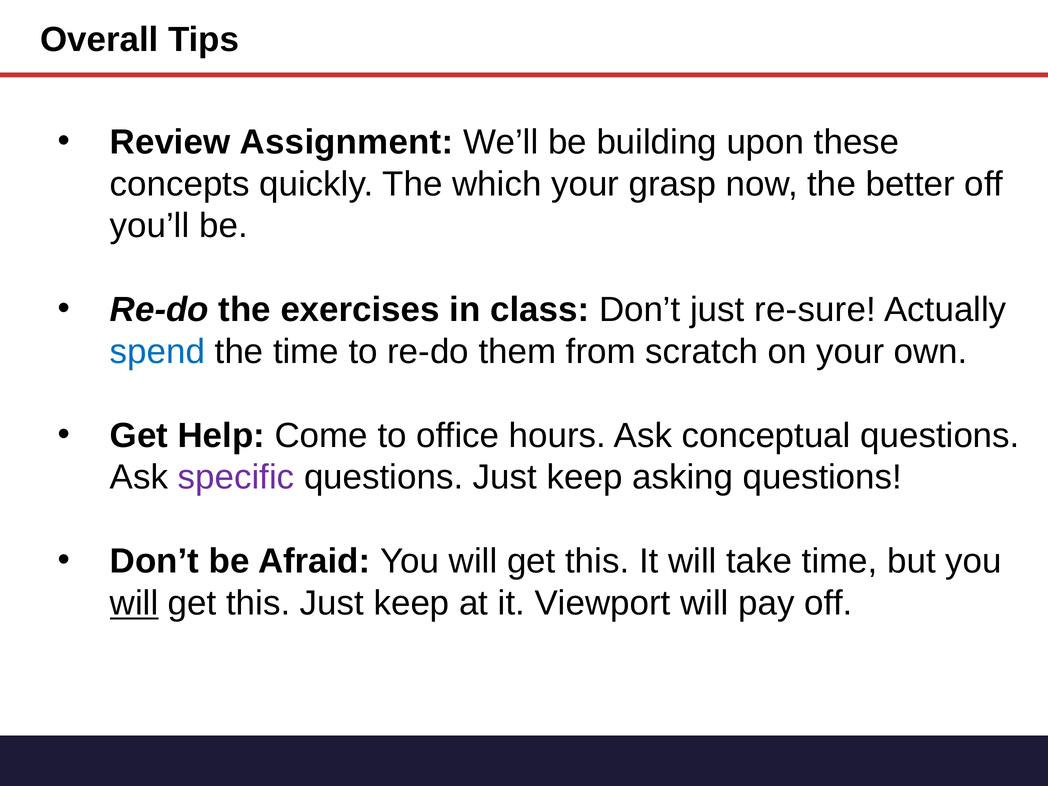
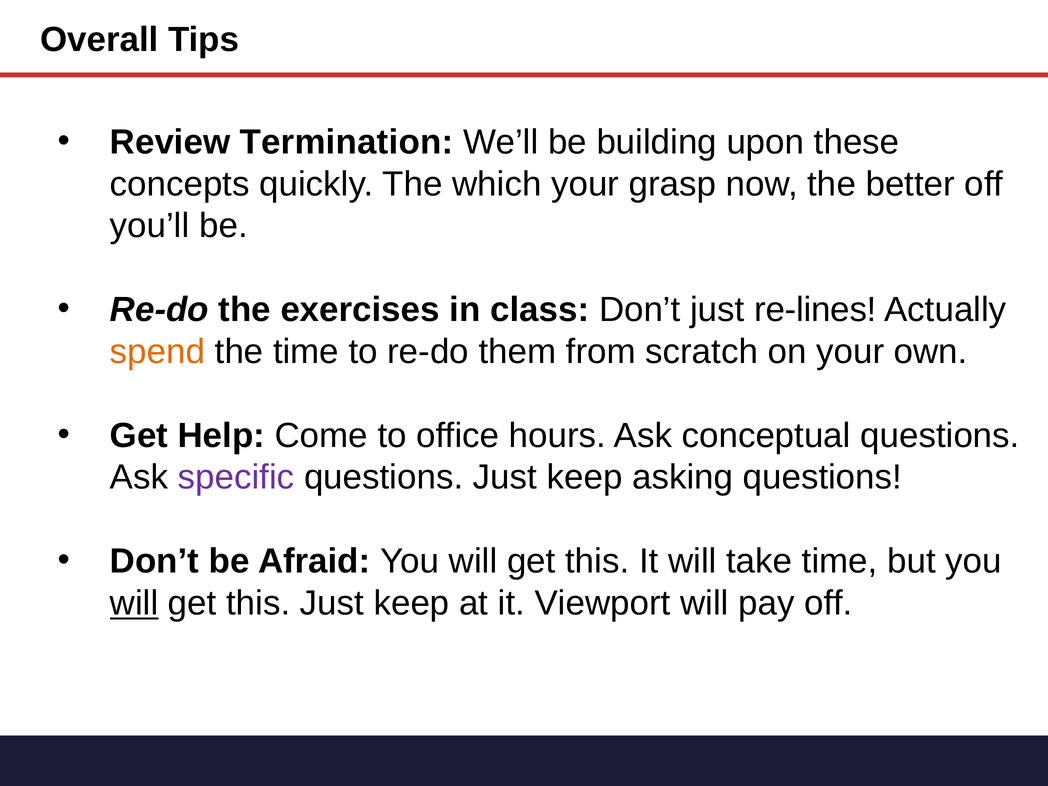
Assignment: Assignment -> Termination (347, 142)
re-sure: re-sure -> re-lines (815, 310)
spend colour: blue -> orange (158, 352)
